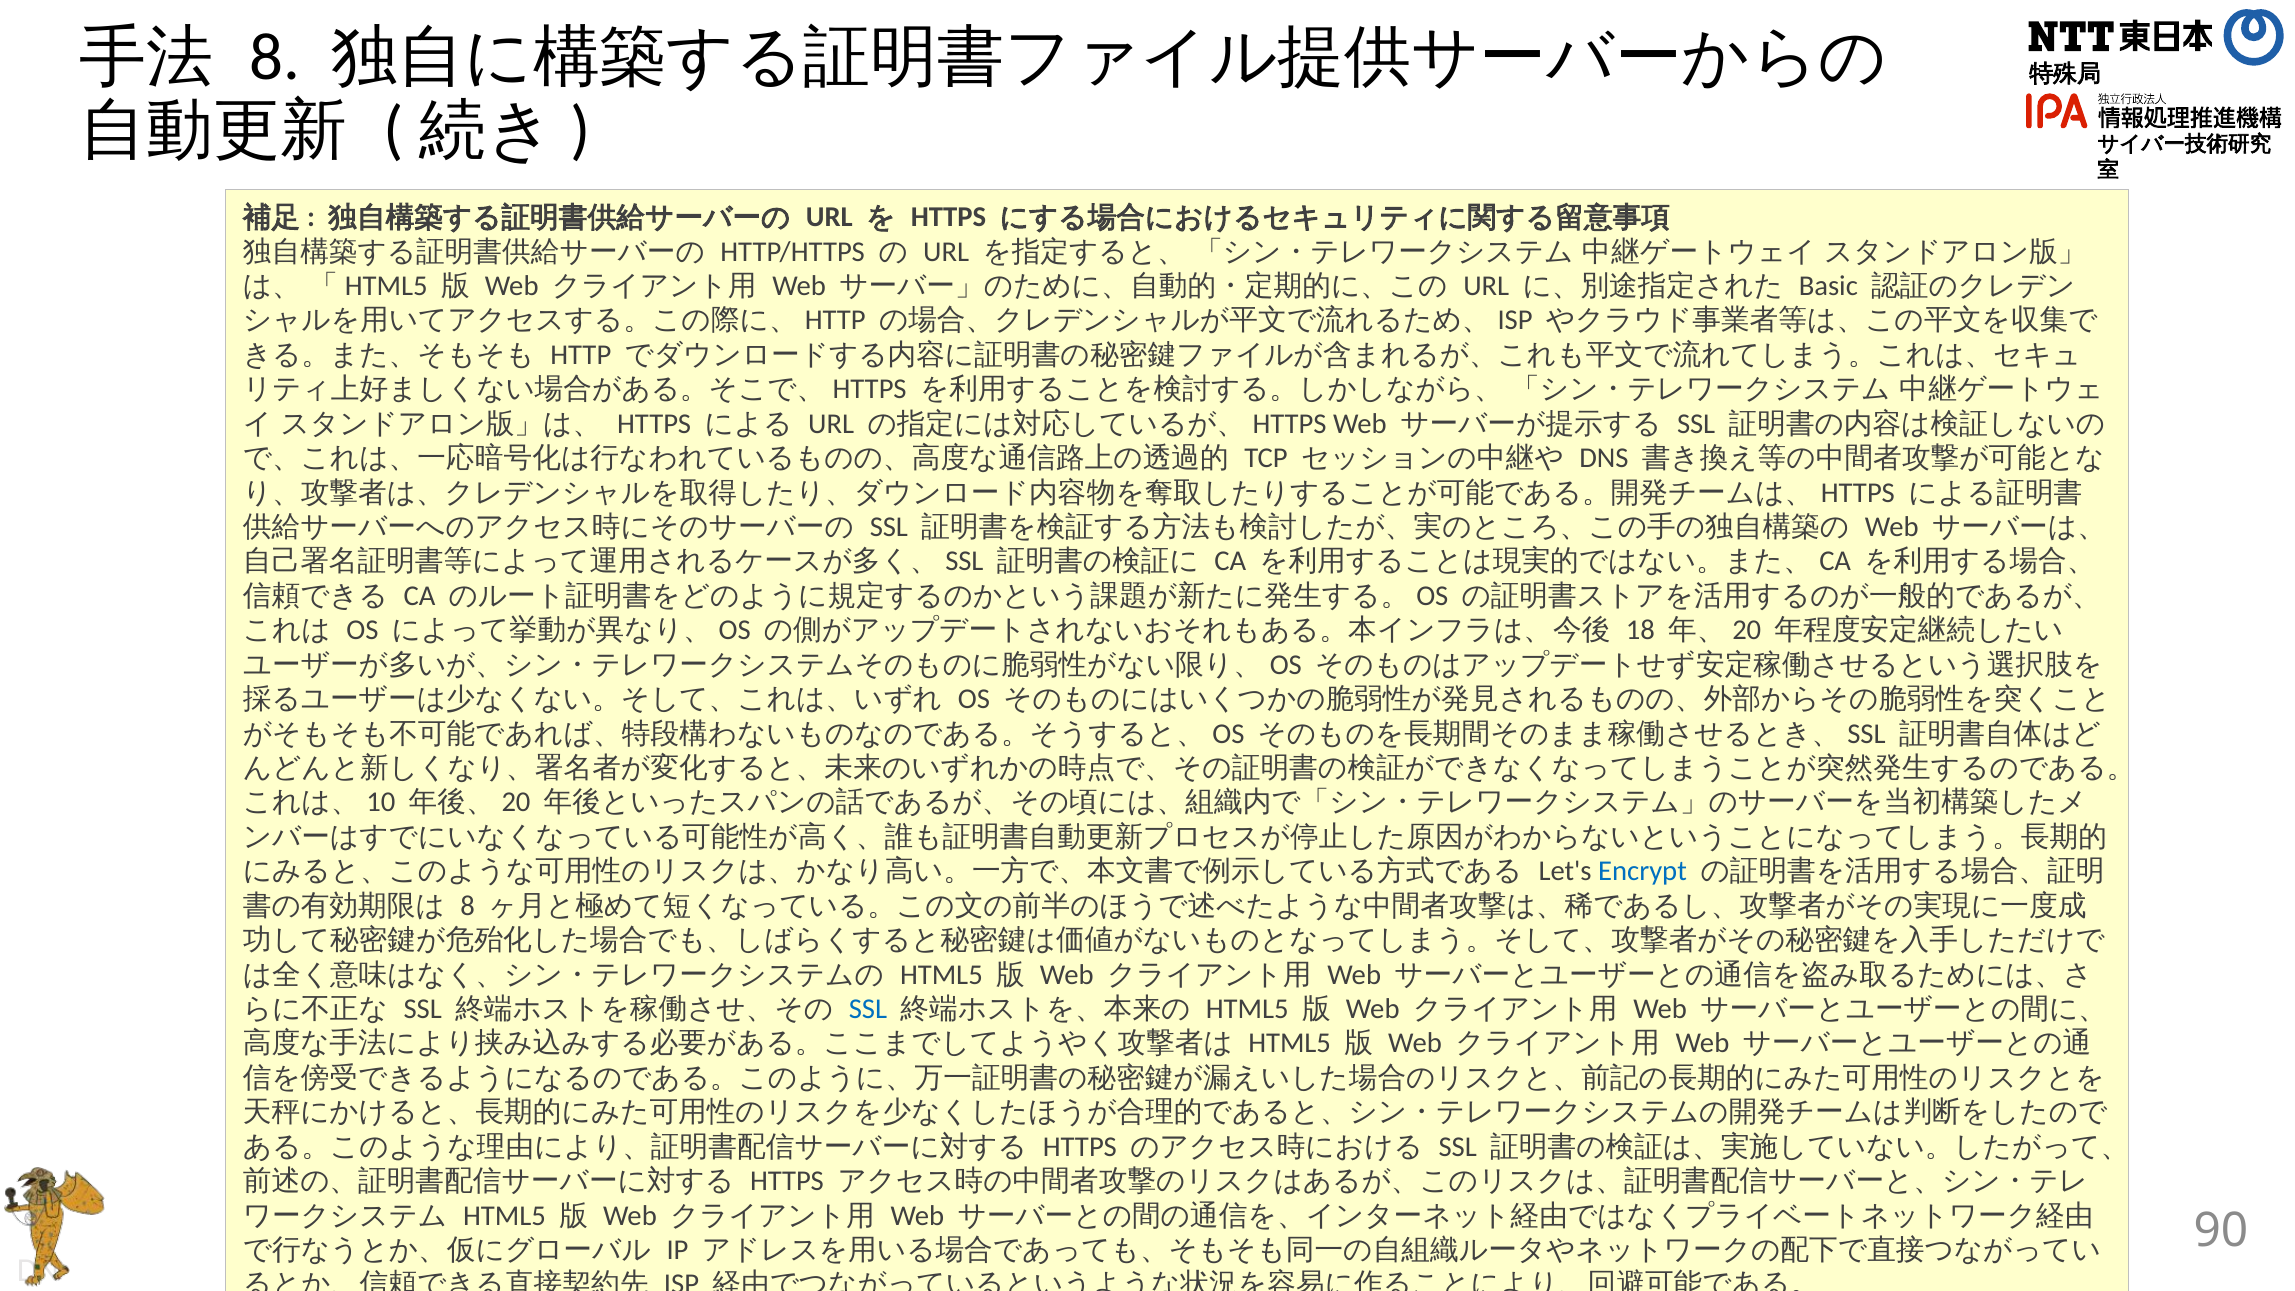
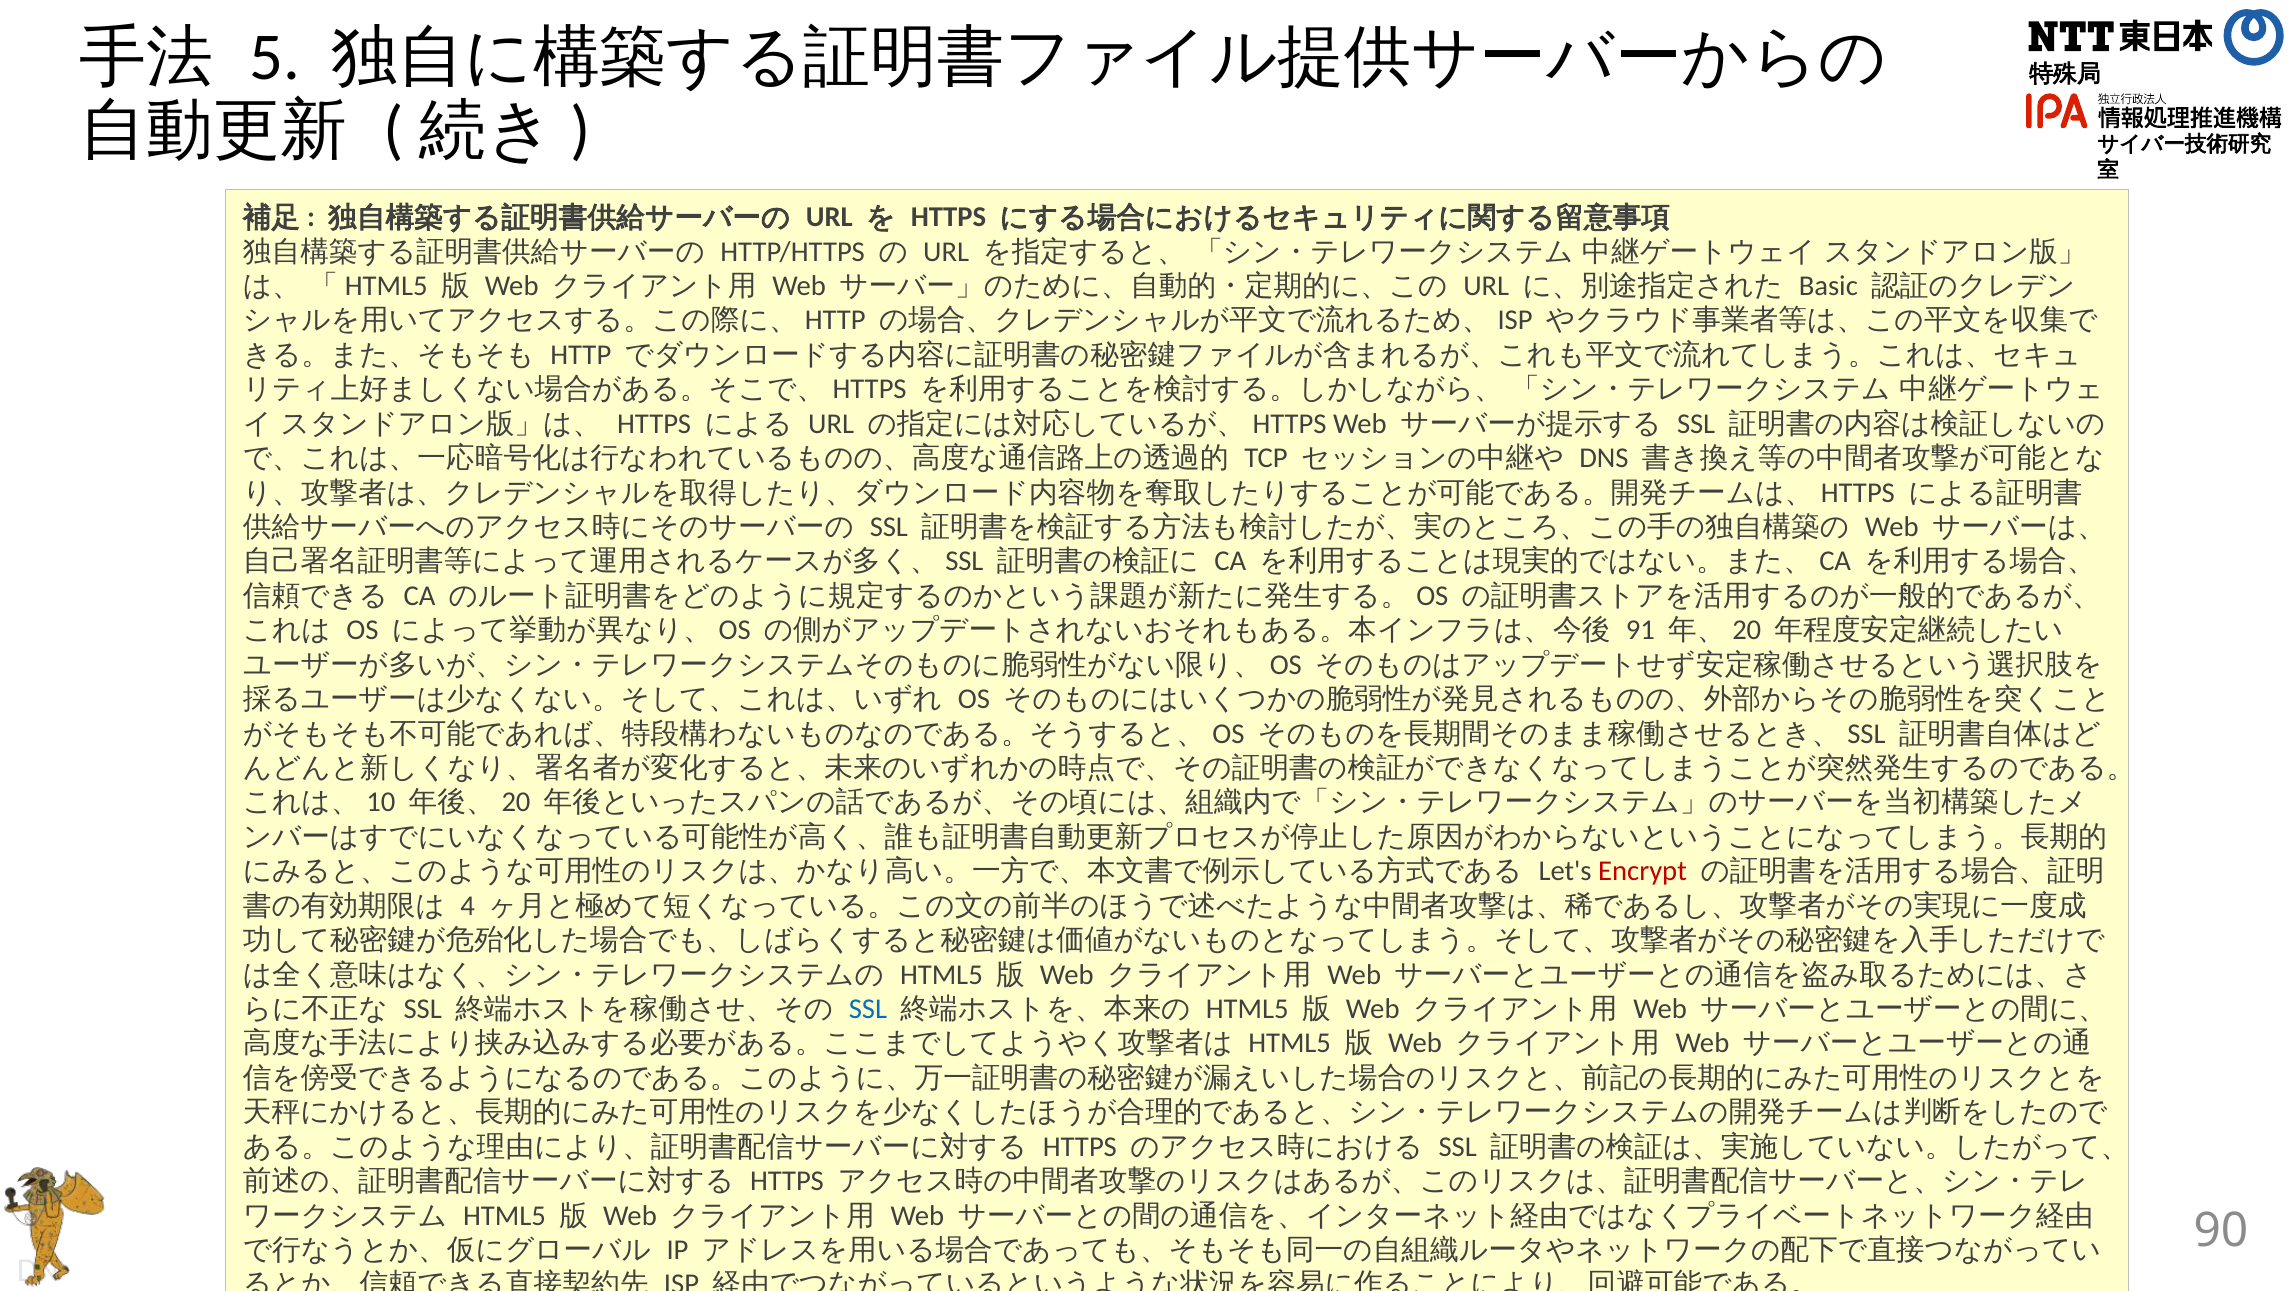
8: 8 -> 5 (275, 58)
18: 18 -> 91 (1640, 630)
Encrypt colour: blue -> red (1643, 871)
8: 8 -> 4 (468, 906)
